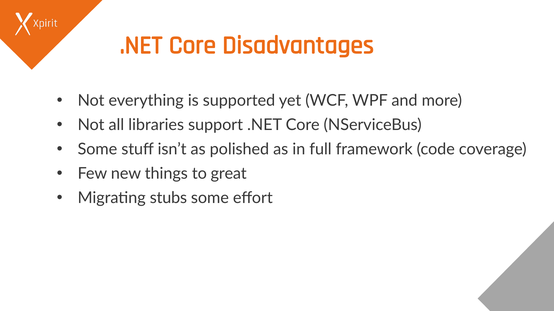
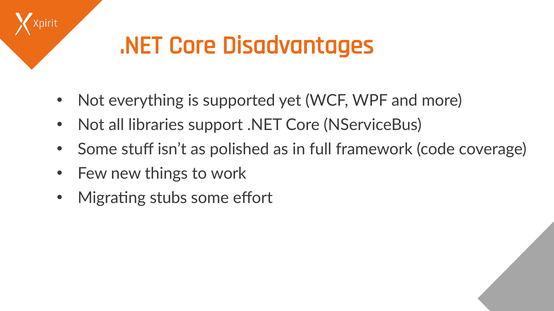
great: great -> work (229, 174)
